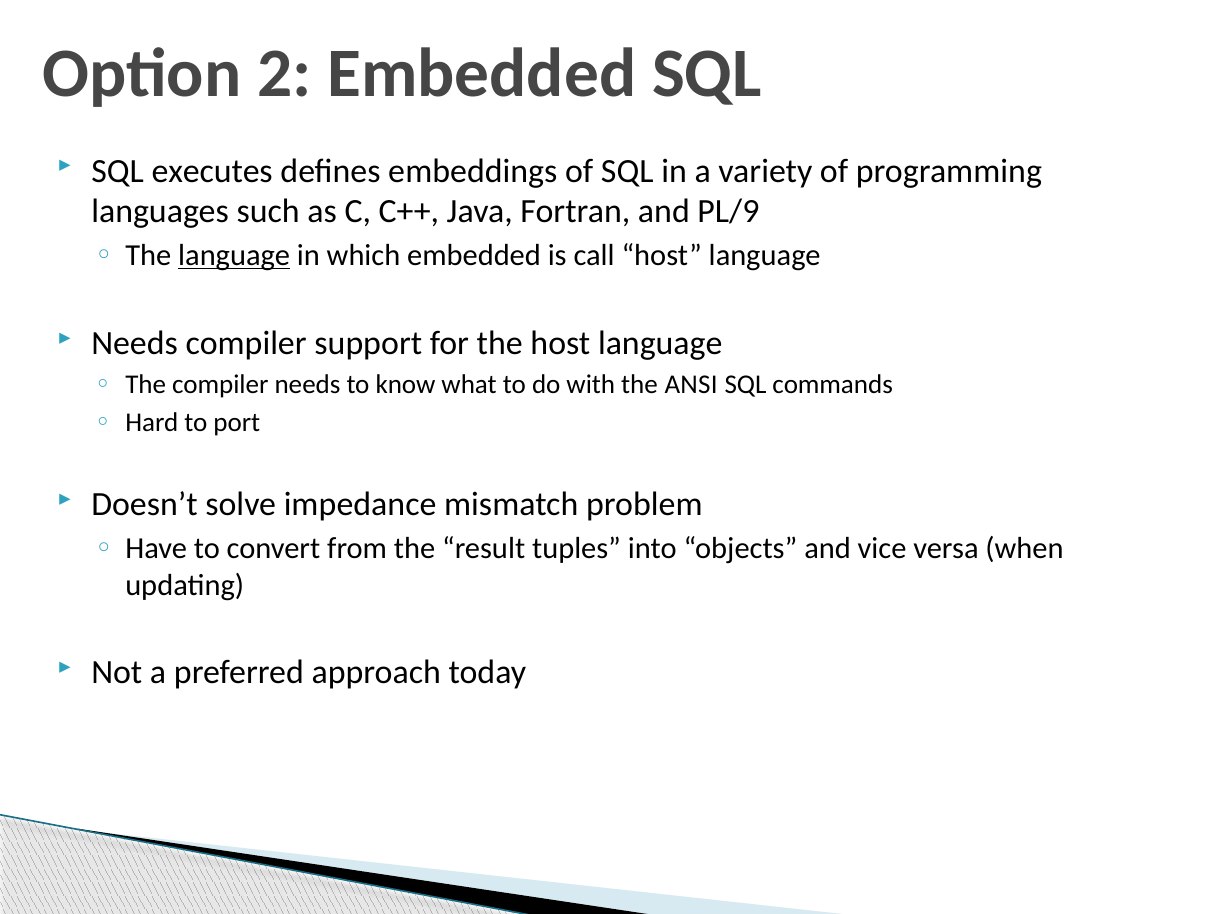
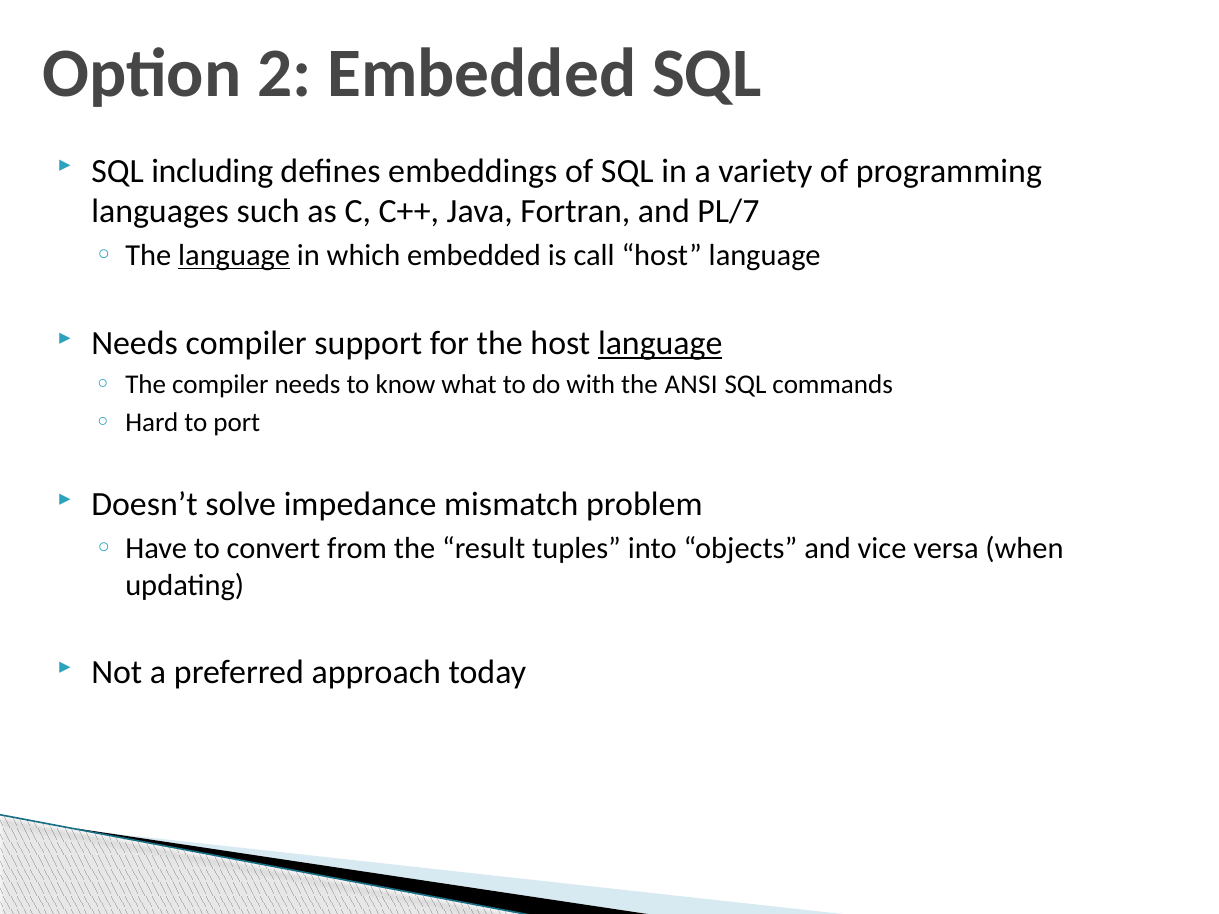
executes: executes -> including (212, 171)
PL/9: PL/9 -> PL/7 (728, 212)
language underline: none -> present (660, 343)
